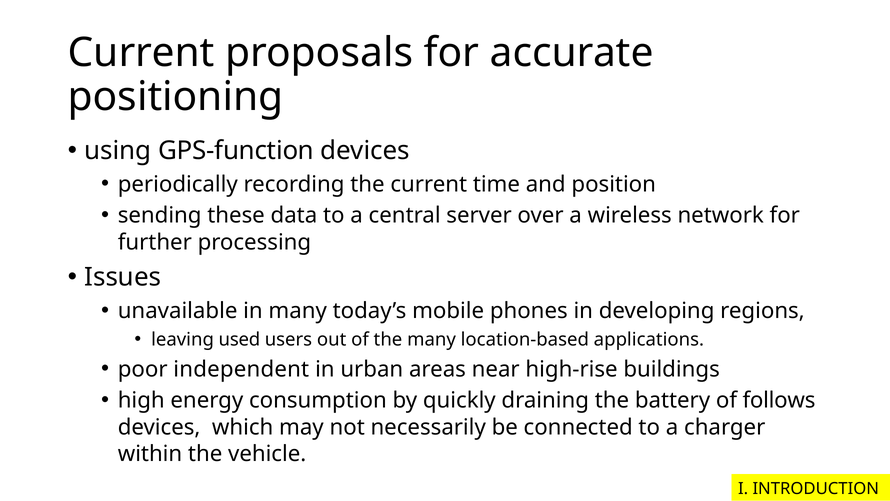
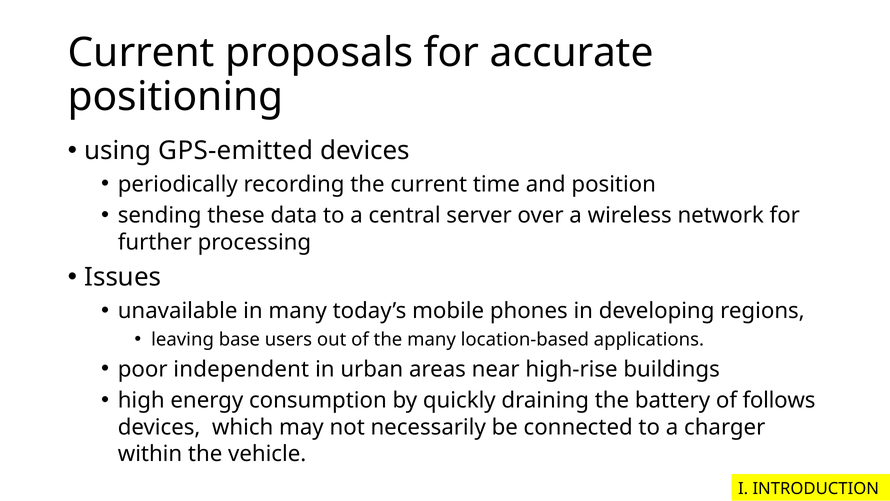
GPS-function: GPS-function -> GPS-emitted (236, 150)
used: used -> base (239, 340)
